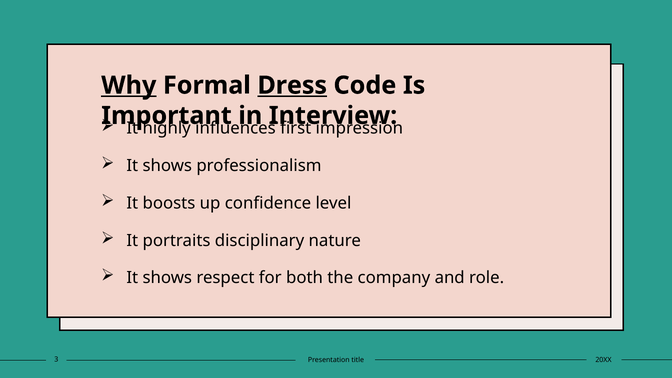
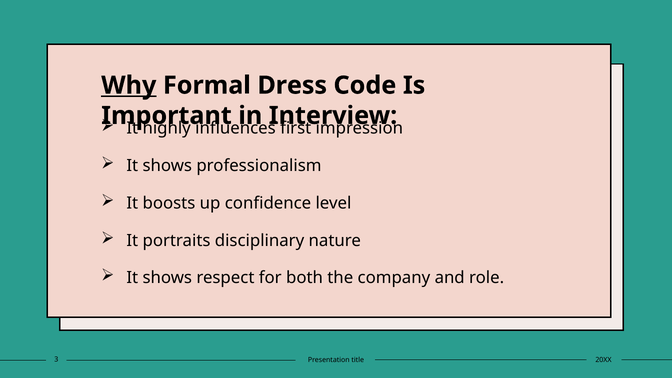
Dress underline: present -> none (292, 85)
